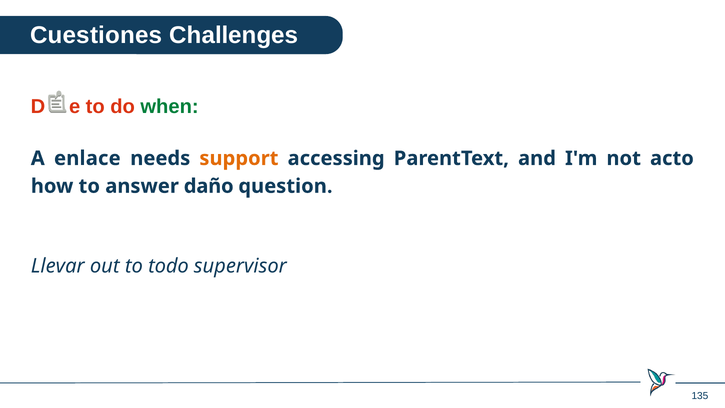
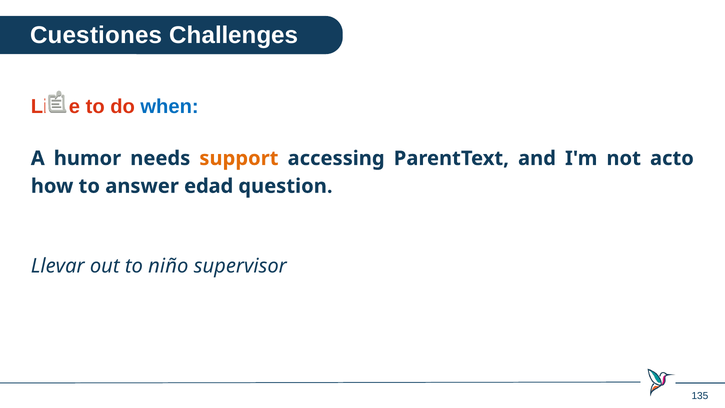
Darle: Darle -> Libre (55, 106)
when colour: green -> blue (170, 106)
enlace: enlace -> humor (87, 158)
daño: daño -> edad (209, 186)
todo: todo -> niño (168, 266)
